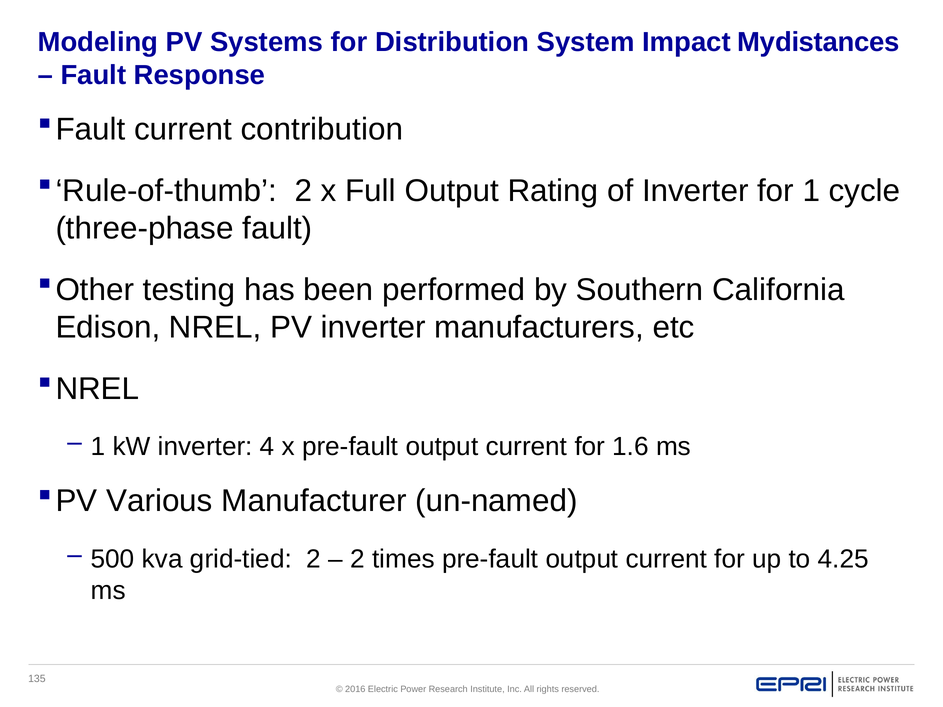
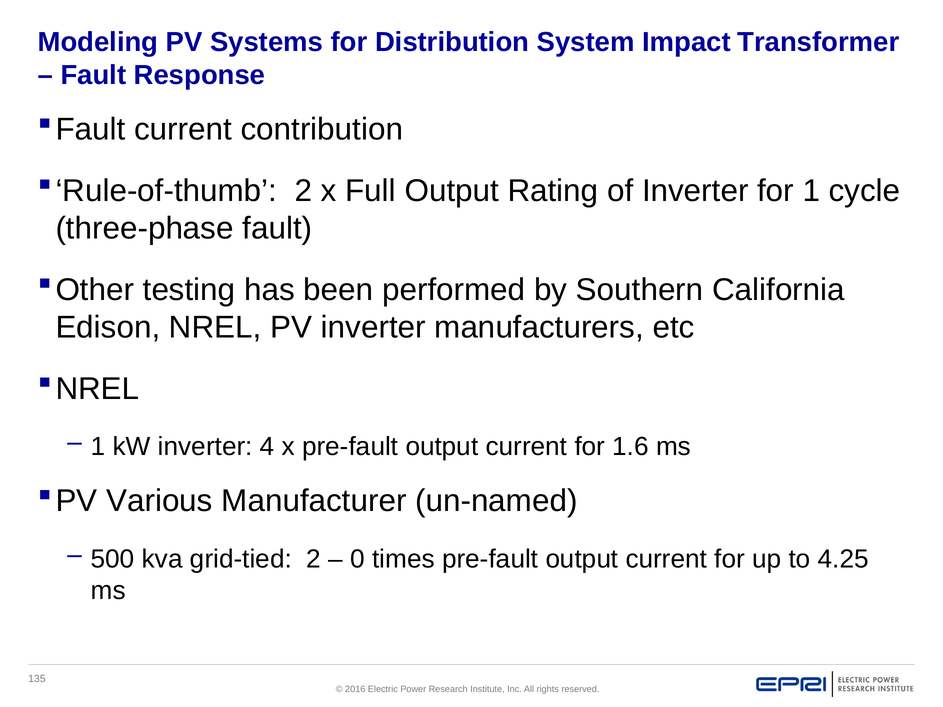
Mydistances: Mydistances -> Transformer (818, 42)
2: 2 -> 0 (358, 559)
